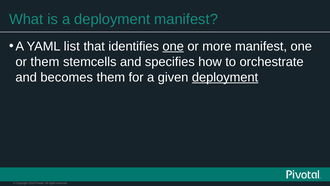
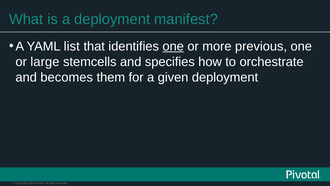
more manifest: manifest -> previous (261, 46)
or them: them -> large (45, 62)
deployment underline: present -> none (225, 77)
